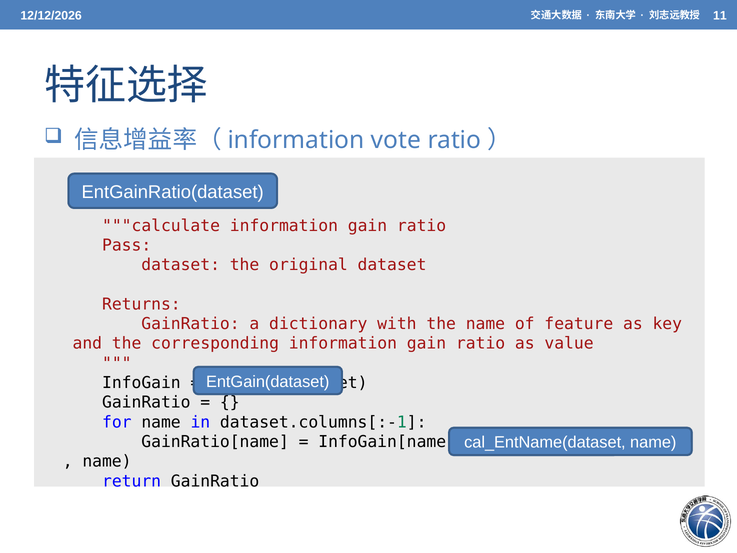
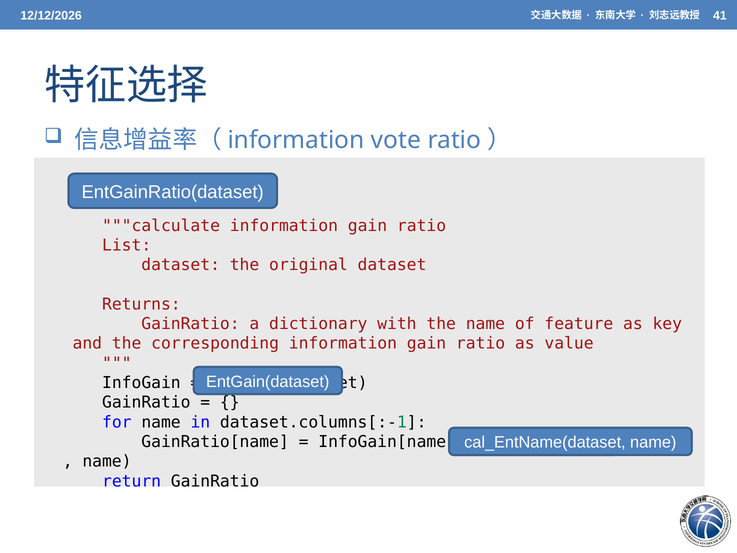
11: 11 -> 41 (720, 16)
Pass: Pass -> List (127, 245)
